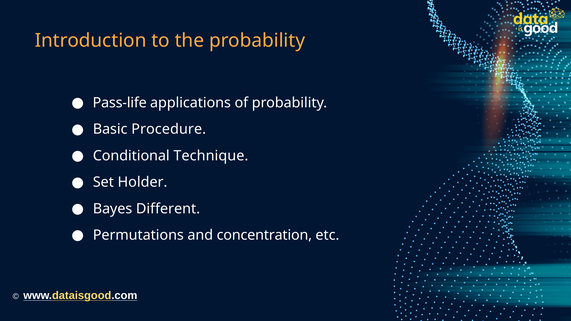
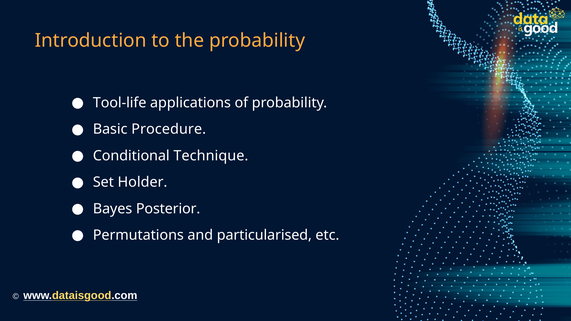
Pass-life: Pass-life -> Tool-life (120, 103)
Different: Different -> Posterior (168, 209)
concentration: concentration -> particularised (264, 235)
